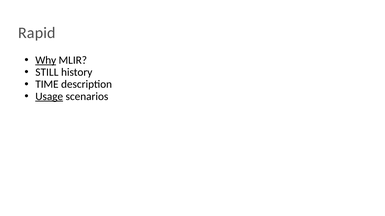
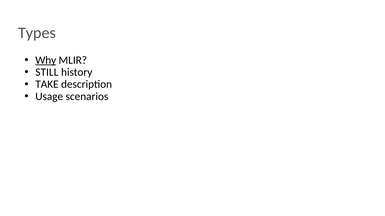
Rapid: Rapid -> Types (37, 33)
TIME: TIME -> TAKE (47, 84)
Usage underline: present -> none (49, 97)
